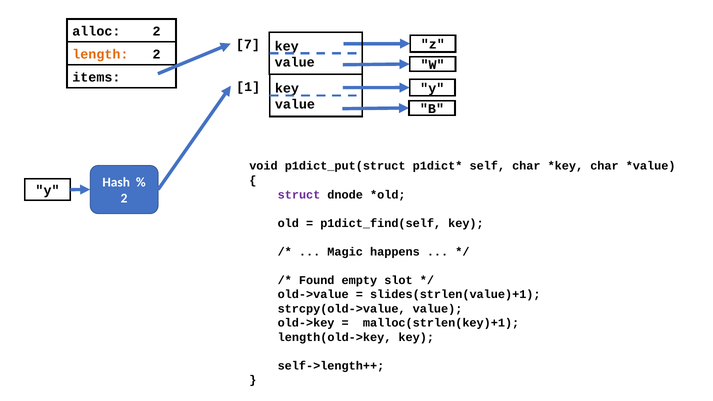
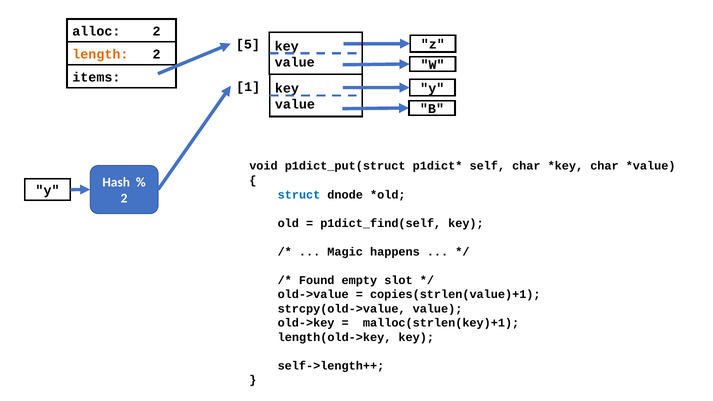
7: 7 -> 5 (248, 45)
struct colour: purple -> blue (299, 195)
slides(strlen(value)+1: slides(strlen(value)+1 -> copies(strlen(value)+1 (455, 294)
